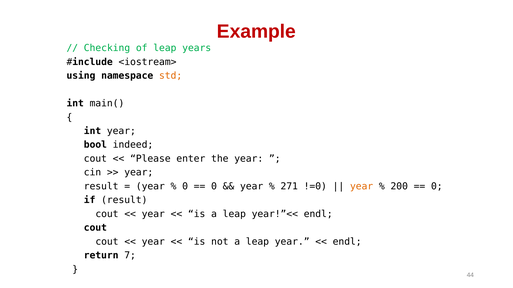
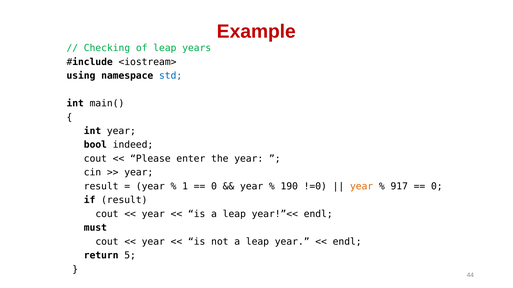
std colour: orange -> blue (171, 76)
0: 0 -> 1 (185, 187)
271: 271 -> 190 (289, 187)
200: 200 -> 917 (399, 187)
cout: cout -> must (95, 228)
7: 7 -> 5 (130, 256)
